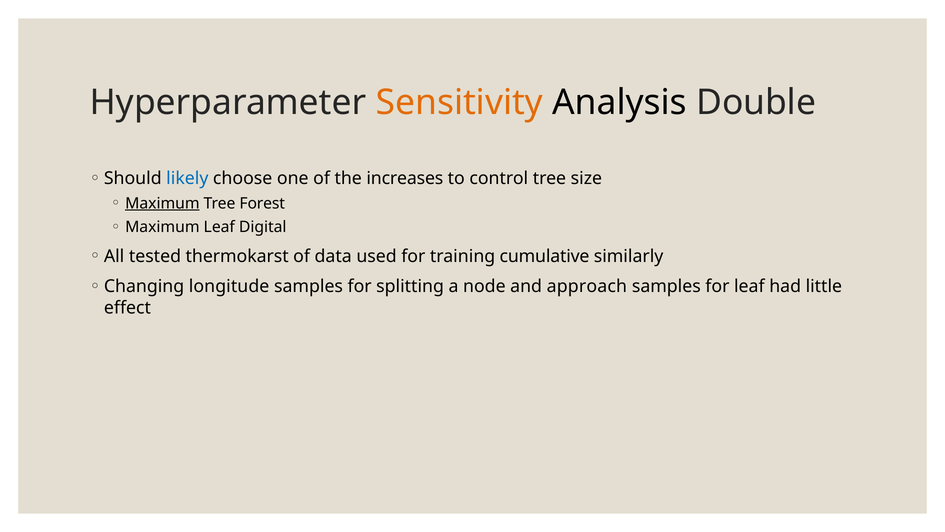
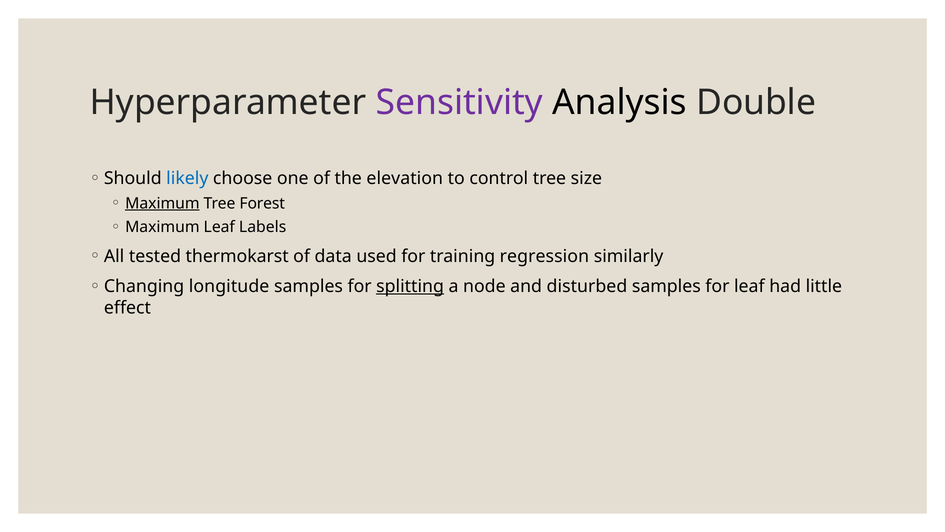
Sensitivity colour: orange -> purple (459, 103)
increases: increases -> elevation (405, 178)
Digital: Digital -> Labels (263, 227)
cumulative: cumulative -> regression (544, 256)
splitting underline: none -> present (410, 286)
approach: approach -> disturbed (587, 286)
